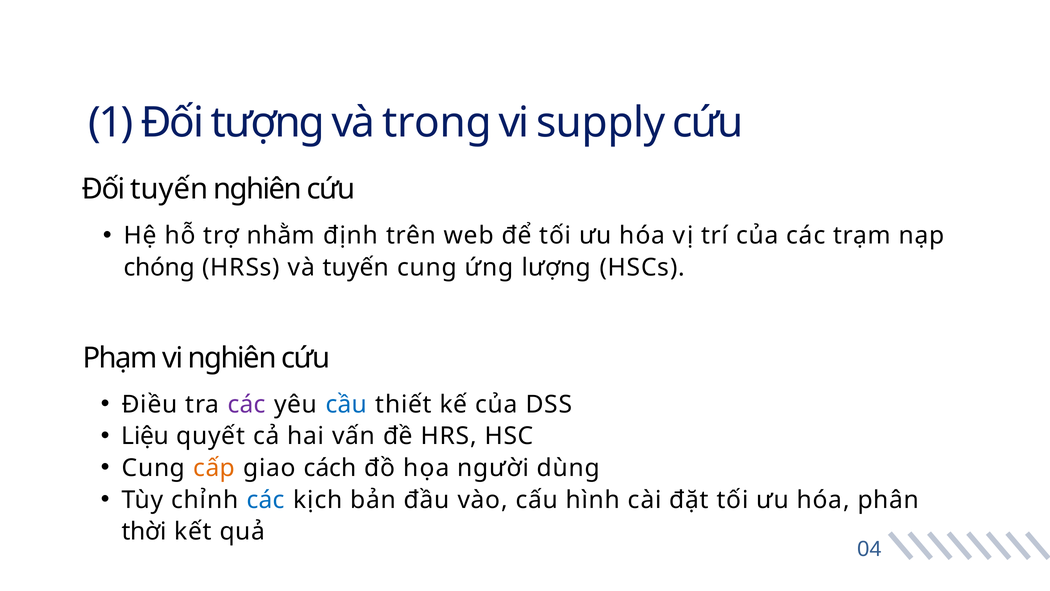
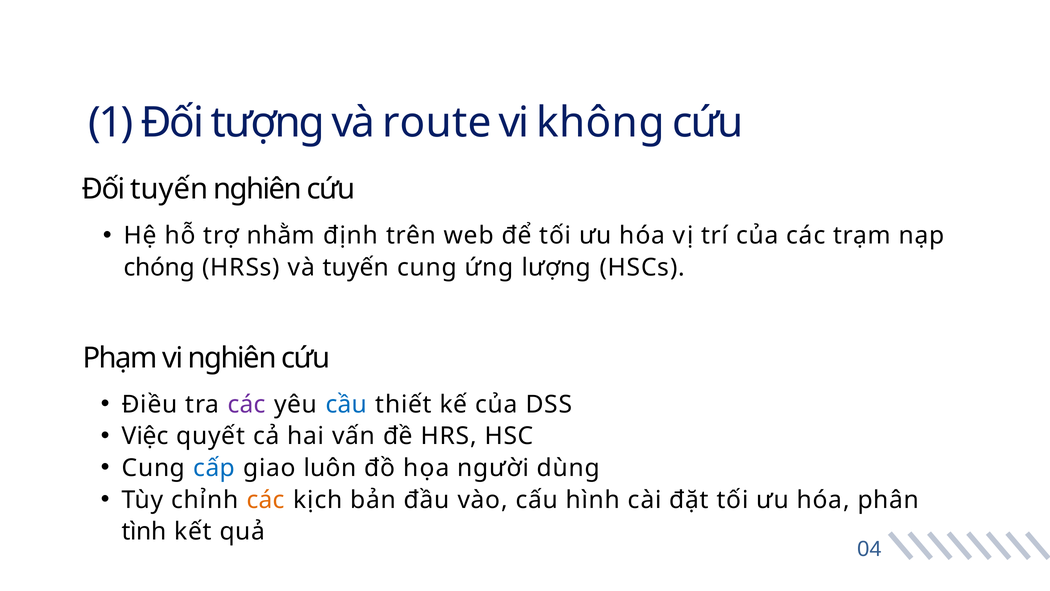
trong: trong -> route (437, 122)
supply: supply -> không (600, 122)
Liệu: Liệu -> Việc (145, 436)
cấp colour: orange -> blue (214, 468)
cách: cách -> luôn (330, 468)
các colour: blue -> orange (266, 500)
thời: thời -> tình (144, 532)
